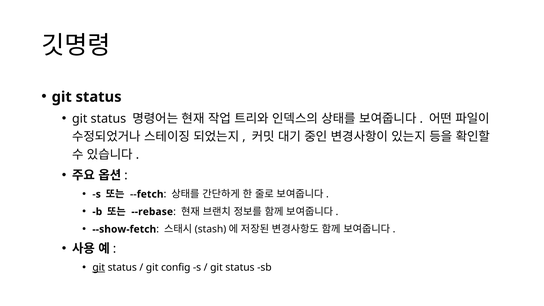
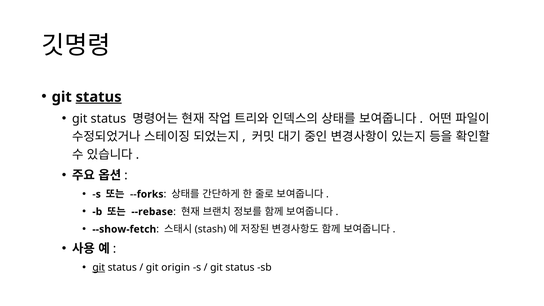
status underline: none -> present (99, 97)
--fetch: --fetch -> --forks (147, 194)
config: config -> origin (176, 268)
